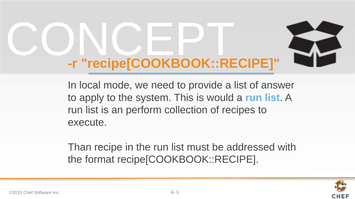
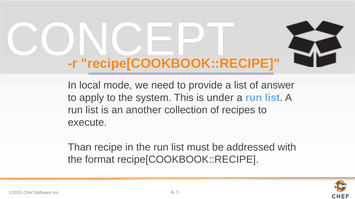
would: would -> under (220, 98)
perform: perform -> another (144, 110)
